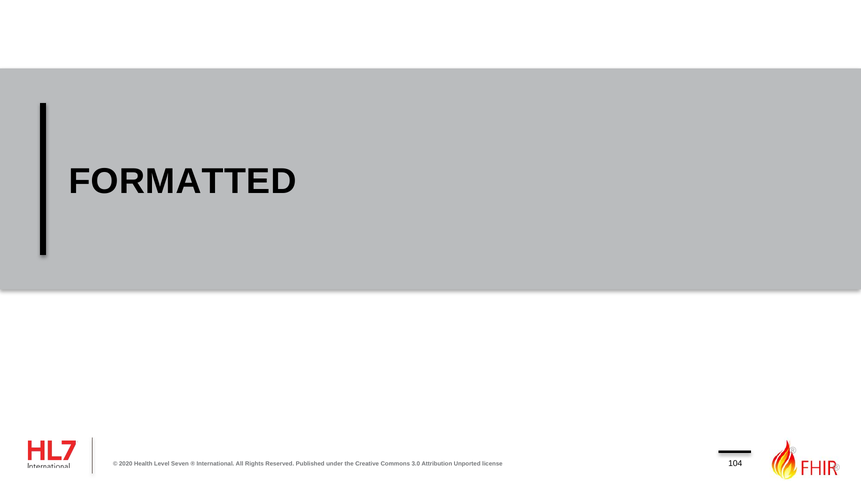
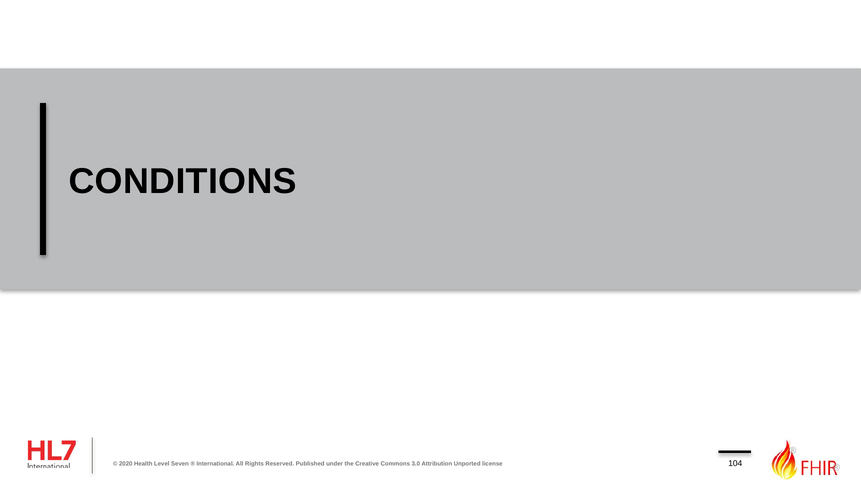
FORMATTED: FORMATTED -> CONDITIONS (183, 181)
